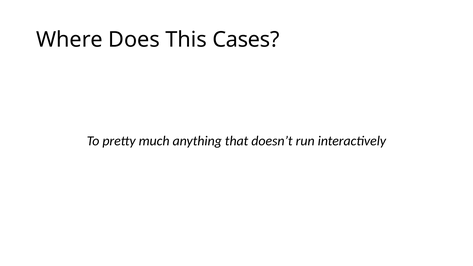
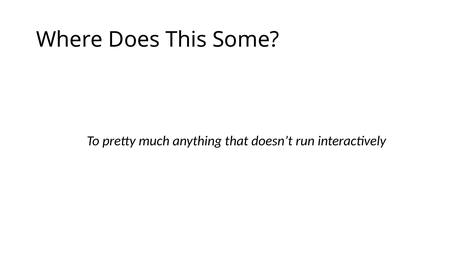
Cases: Cases -> Some (246, 40)
